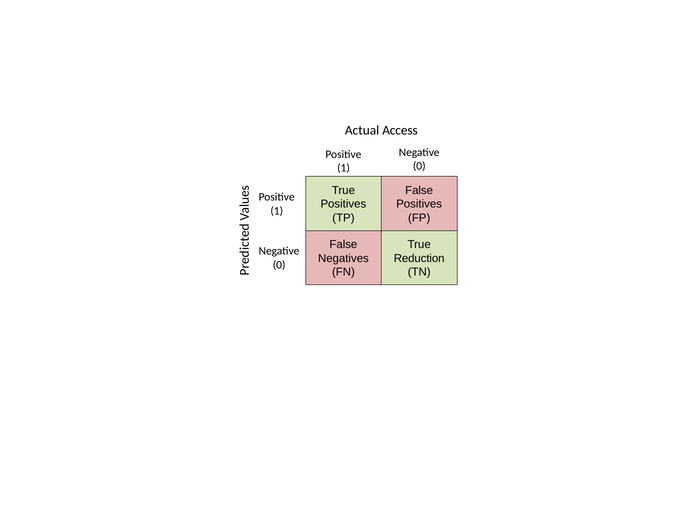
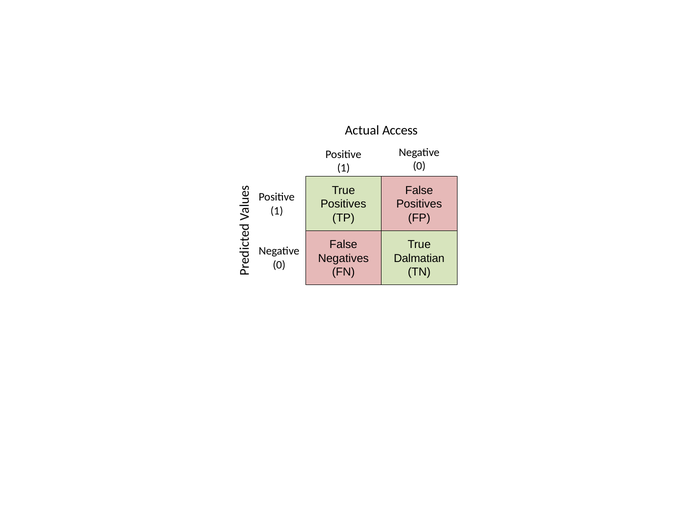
Reduction: Reduction -> Dalmatian (419, 258)
